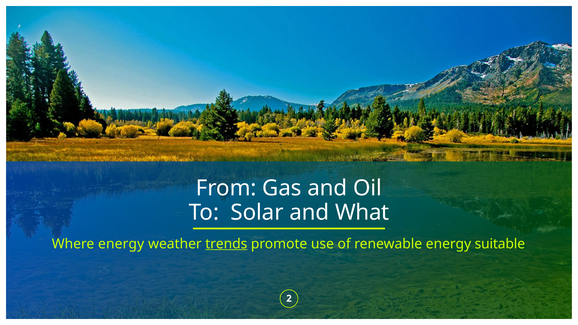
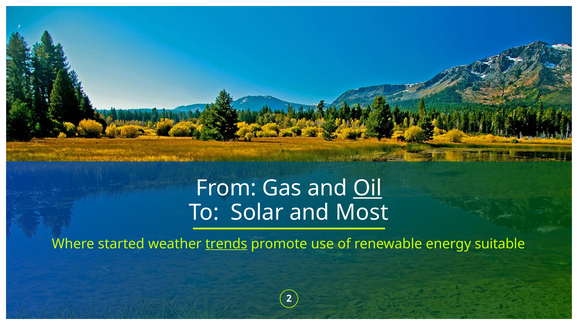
Oil underline: none -> present (368, 188)
What: What -> Most (362, 212)
Where energy: energy -> started (121, 244)
